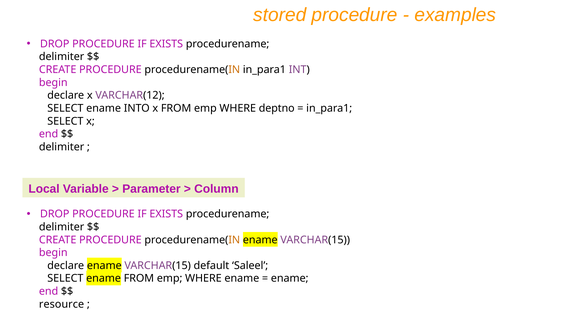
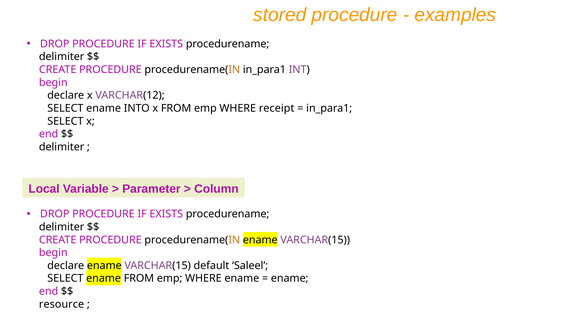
deptno: deptno -> receipt (277, 108)
